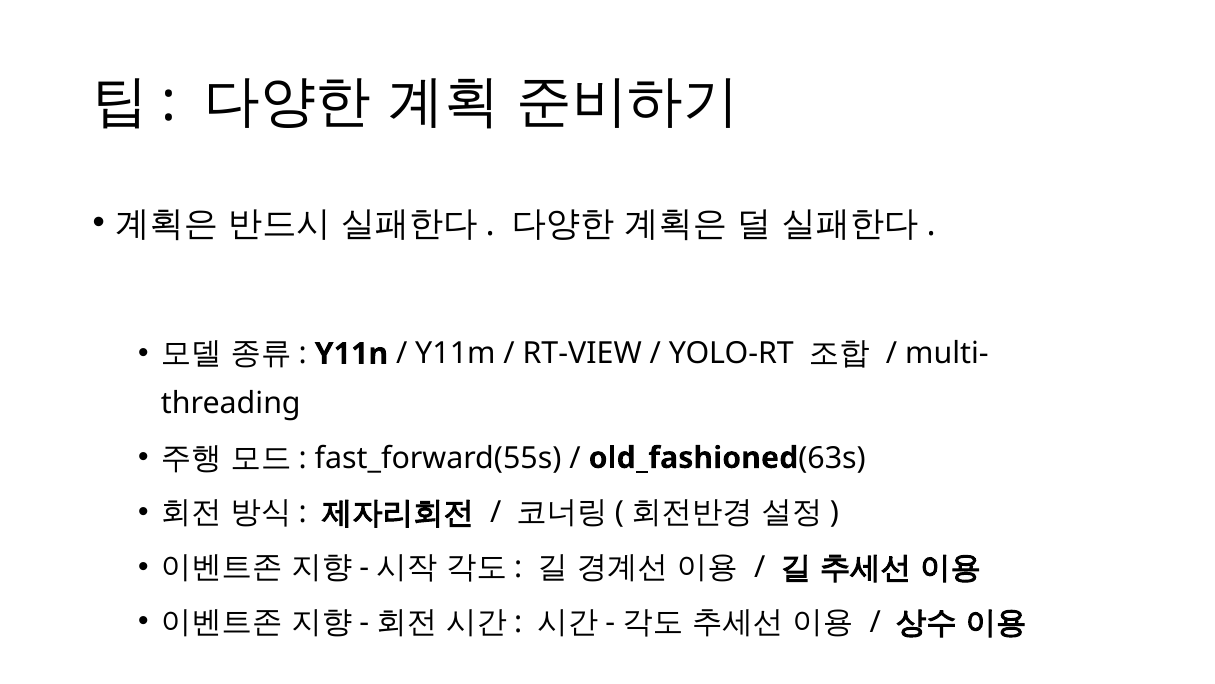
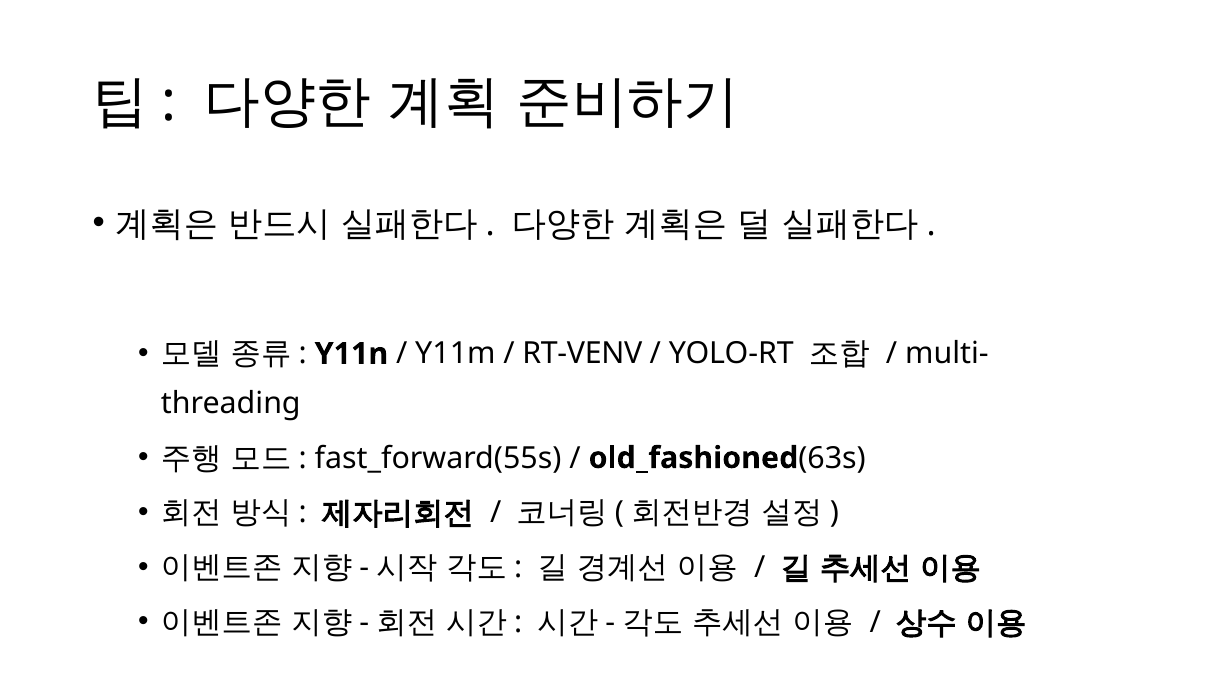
RT-VIEW: RT-VIEW -> RT-VENV (582, 354)
